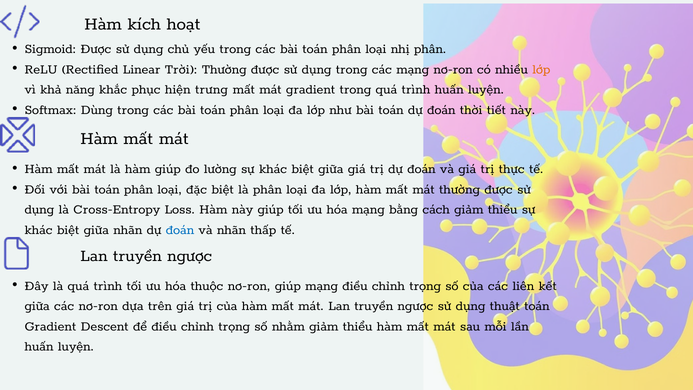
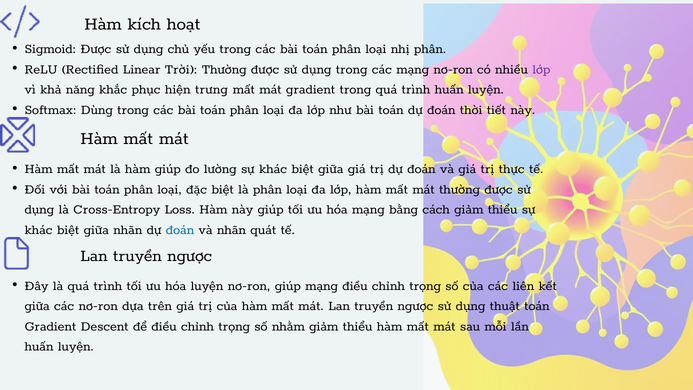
lớp colour: orange -> purple (541, 69)
thấp: thấp -> quát (263, 229)
hóa thuộc: thuộc -> luyện (207, 285)
